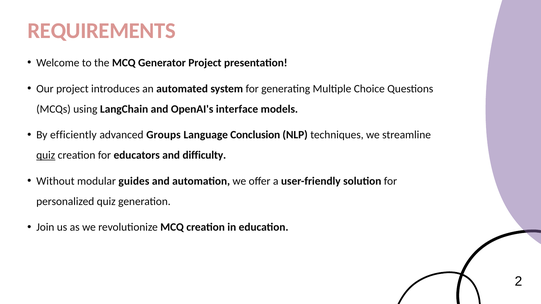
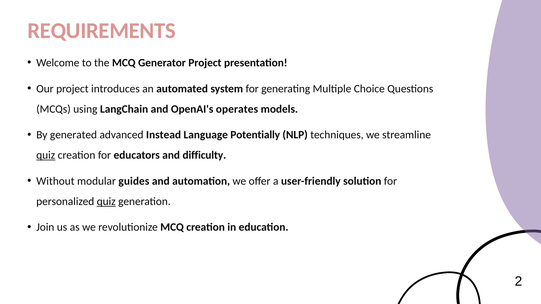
interface: interface -> operates (237, 109)
efficiently: efficiently -> generated (73, 135)
Groups: Groups -> Instead (164, 135)
Conclusion: Conclusion -> Potentially (255, 135)
quiz underline: none -> present (106, 202)
